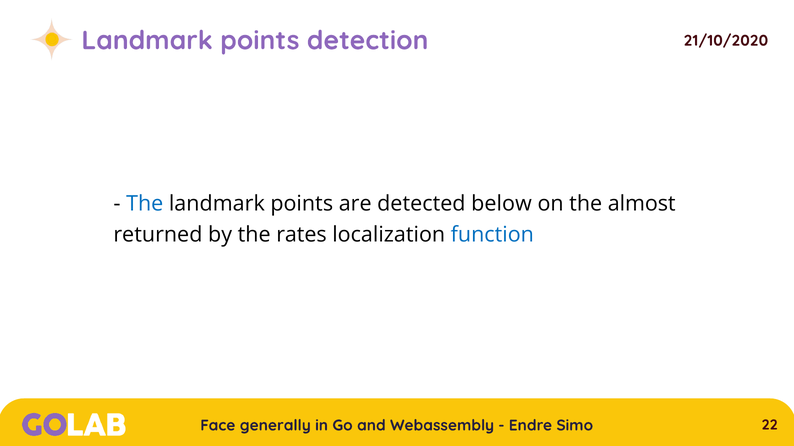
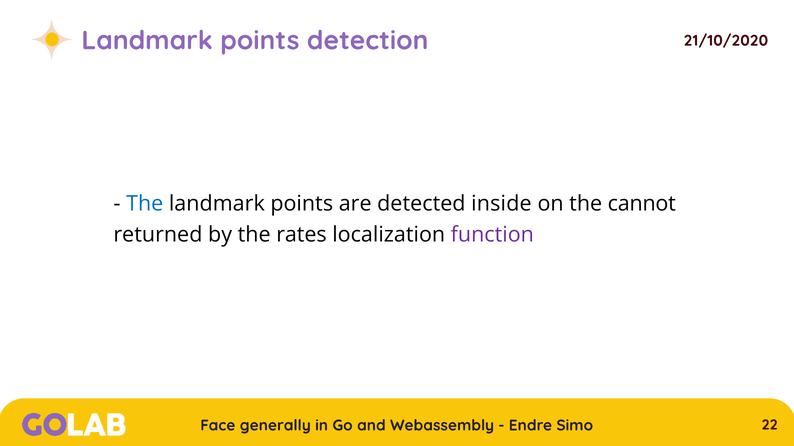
below: below -> inside (501, 204)
almost: almost -> cannot (642, 204)
function colour: blue -> purple (492, 235)
